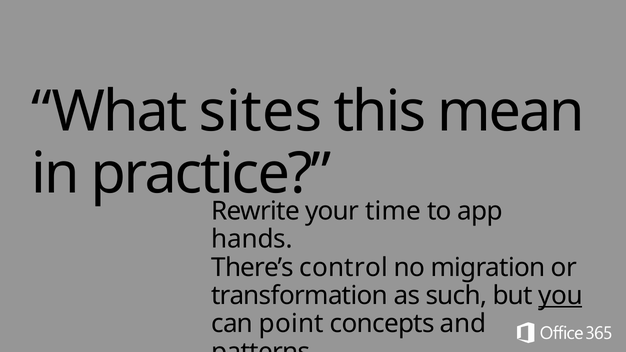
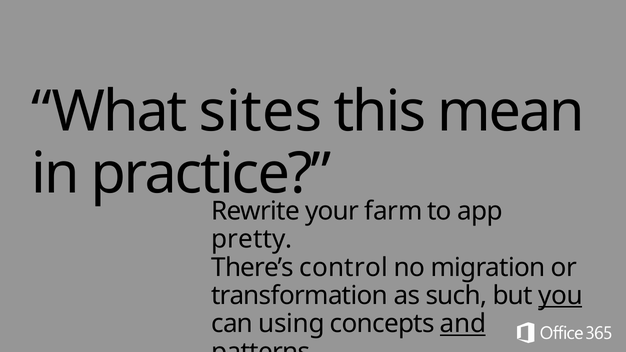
time: time -> farm (393, 211)
hands: hands -> pretty (252, 240)
point: point -> using (292, 324)
and underline: none -> present (463, 324)
